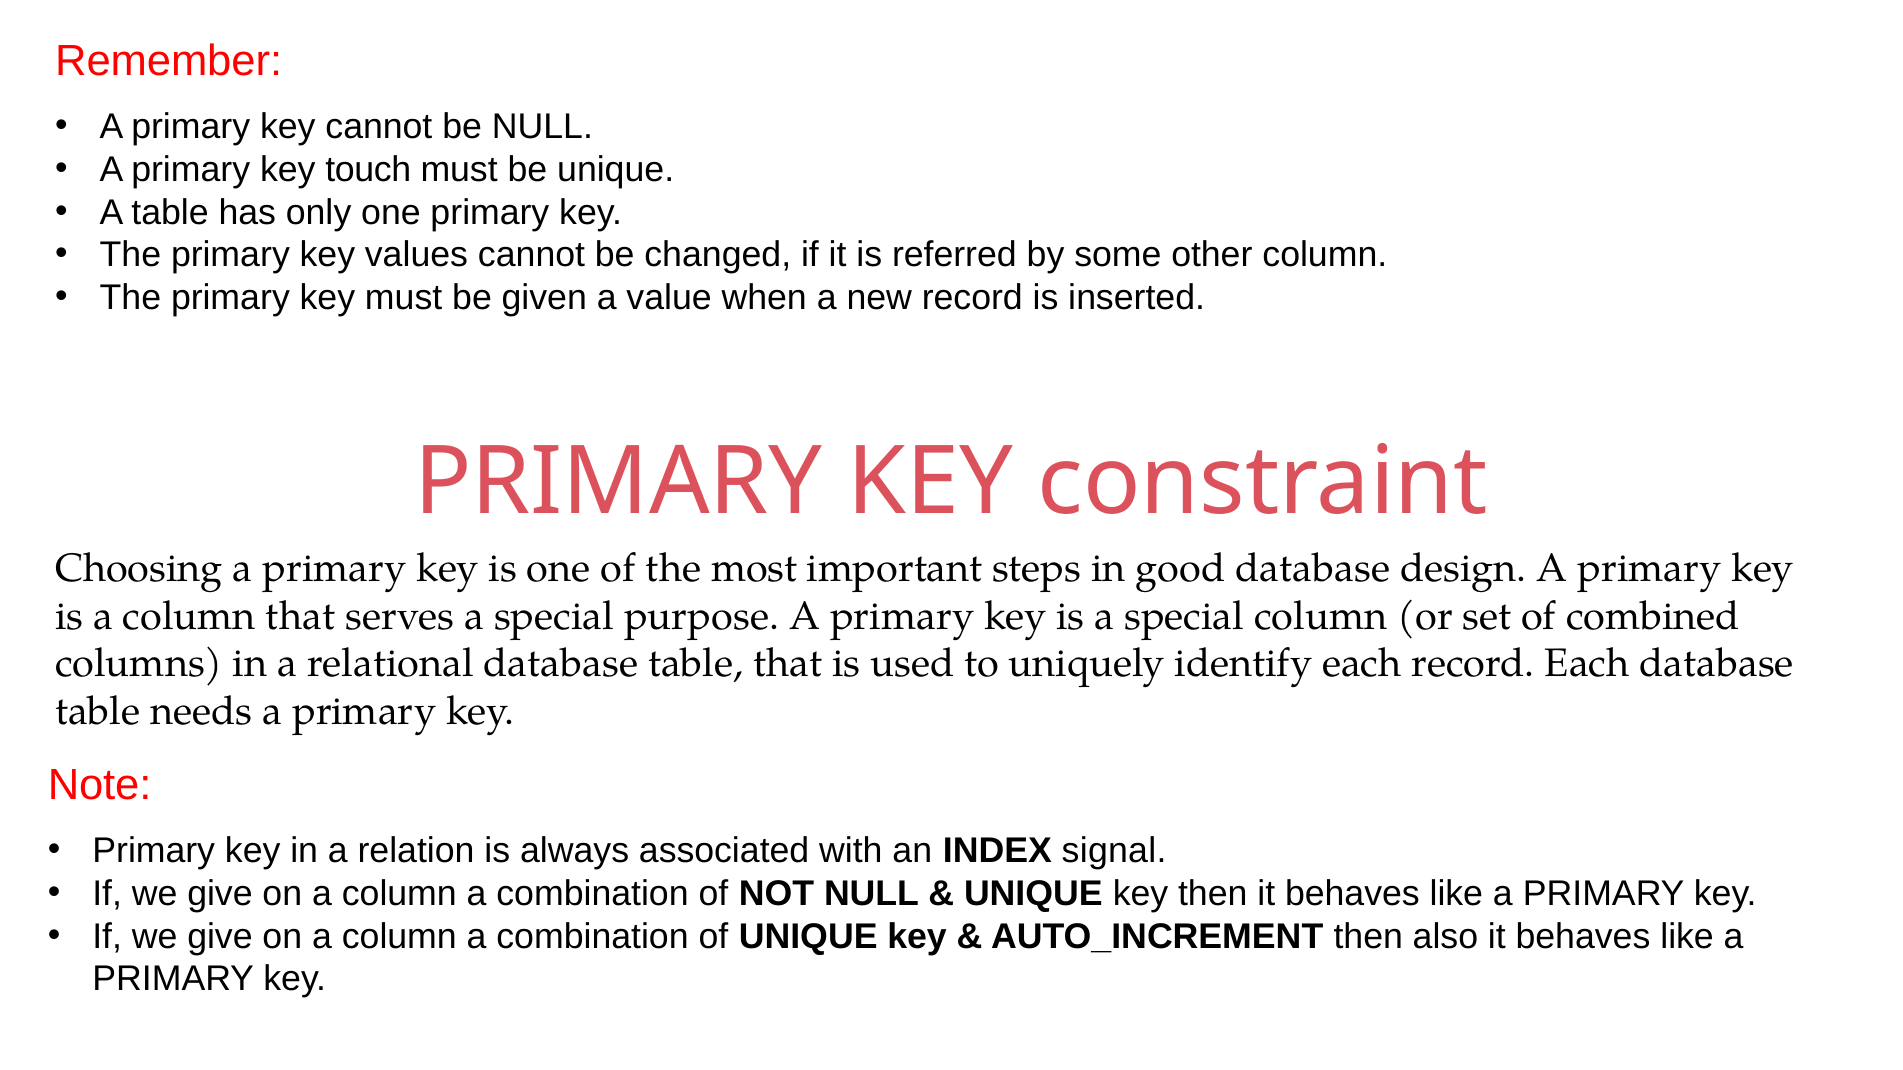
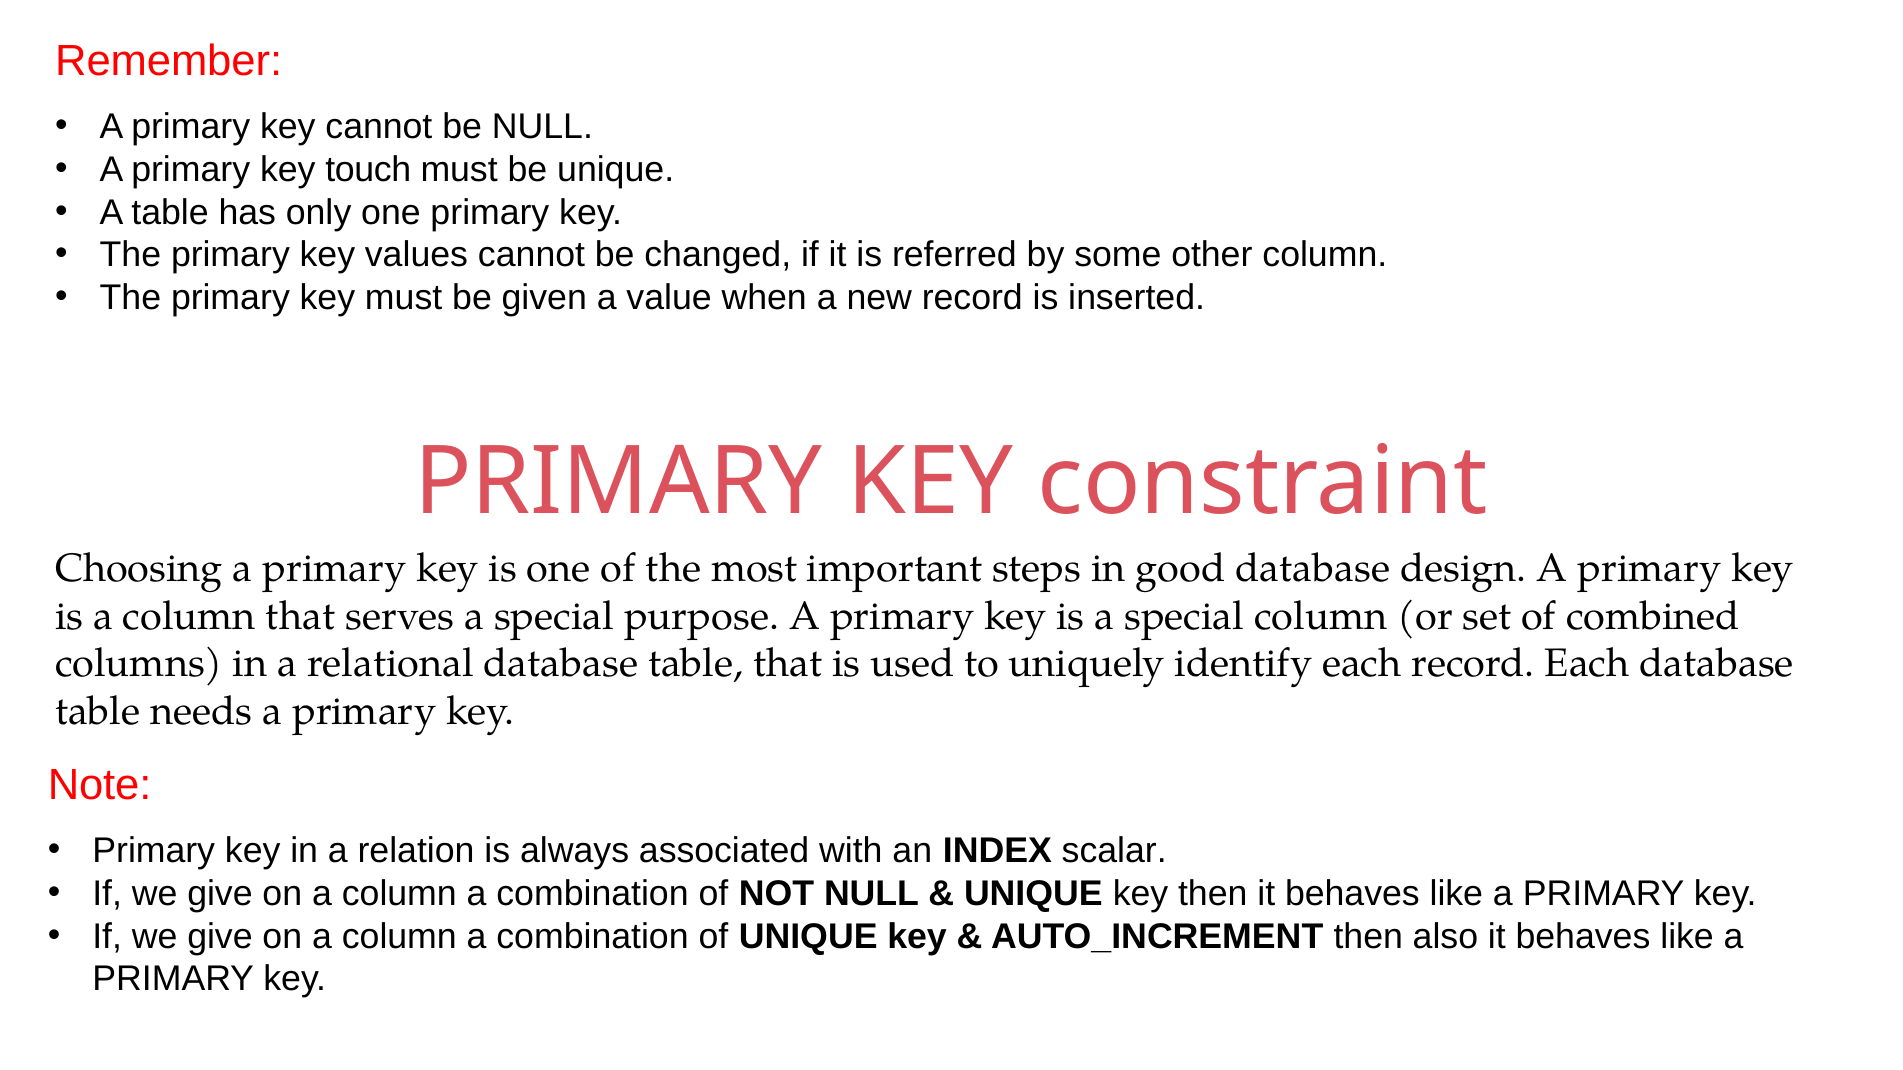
signal: signal -> scalar (1114, 851)
